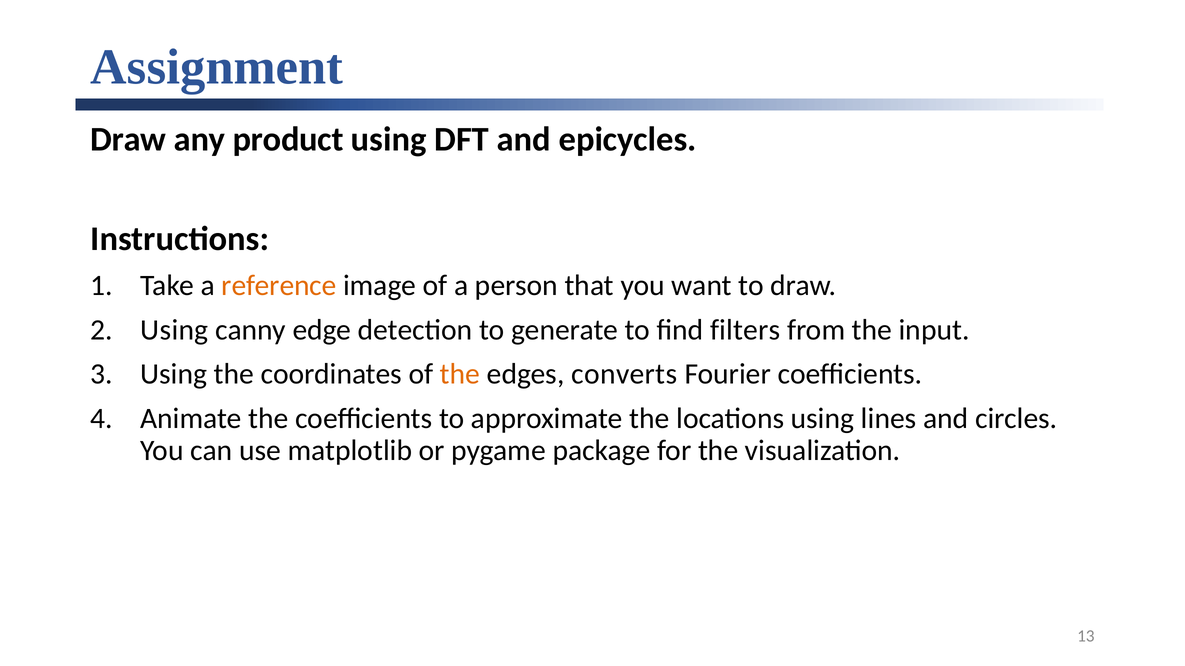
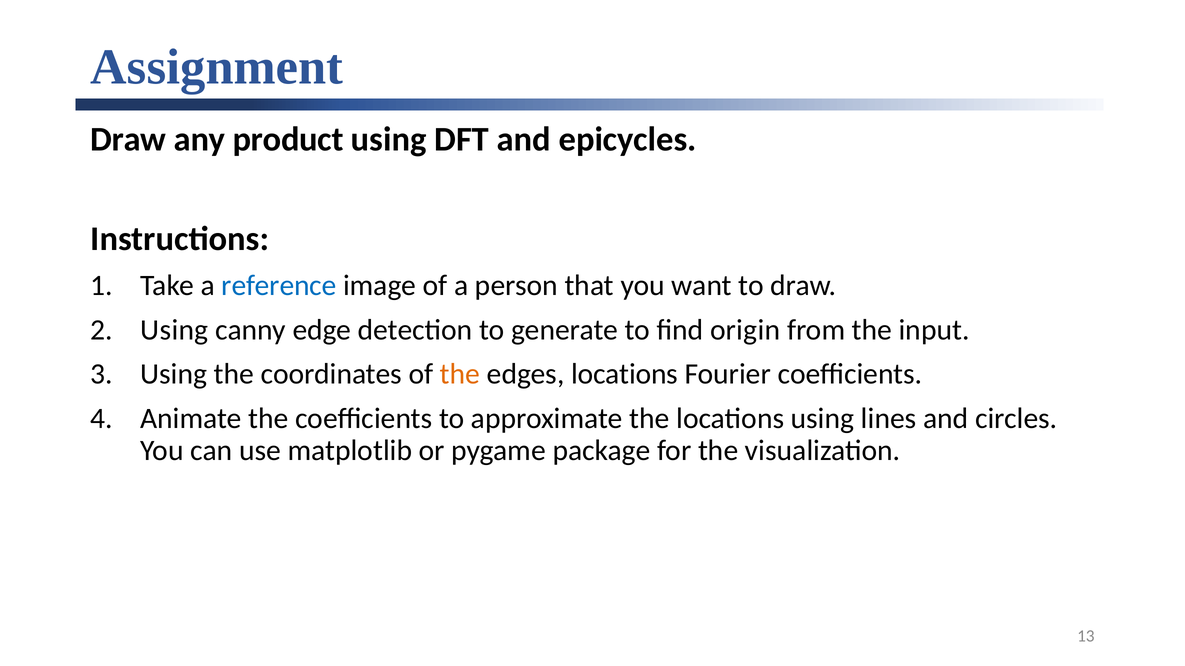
reference colour: orange -> blue (279, 286)
filters: filters -> origin (745, 330)
edges converts: converts -> locations (625, 375)
